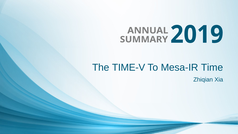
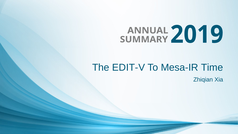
TIME-V: TIME-V -> EDIT-V (129, 67)
